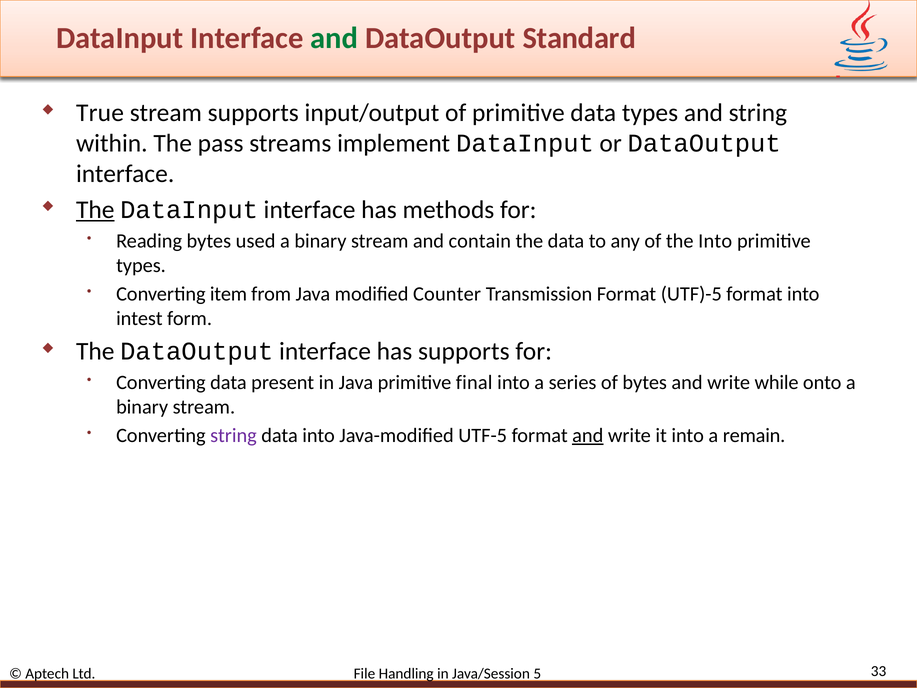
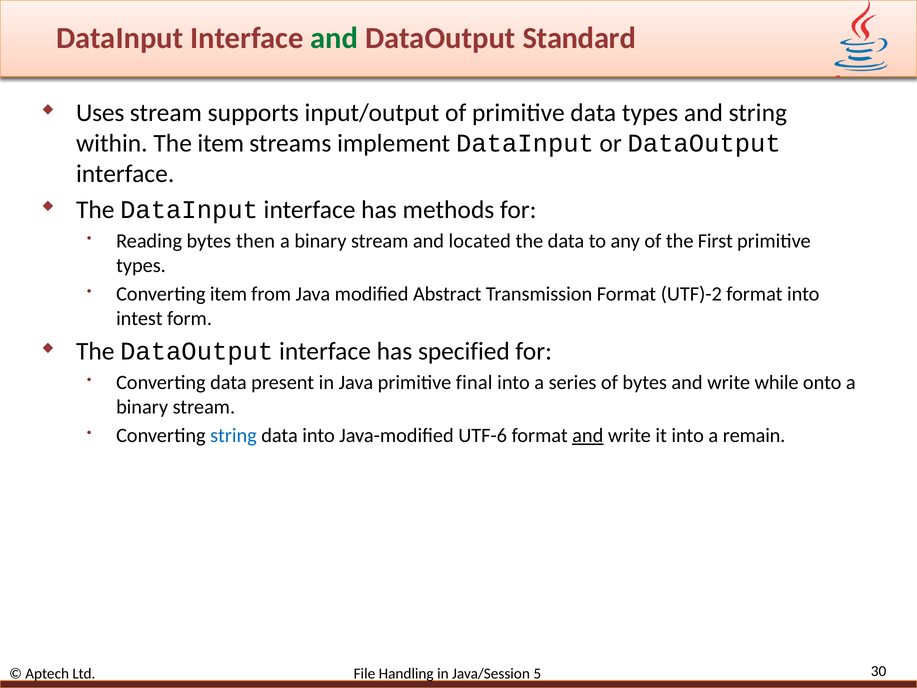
True: True -> Uses (100, 113)
The pass: pass -> item (221, 143)
The underline: present -> none (95, 210)
used: used -> then (256, 241)
contain: contain -> located (480, 241)
the Into: Into -> First (715, 241)
Counter: Counter -> Abstract (447, 294)
UTF)-5: UTF)-5 -> UTF)-2 (691, 294)
has supports: supports -> specified (464, 351)
string colour: purple -> blue (233, 435)
UTF-5: UTF-5 -> UTF-6 (483, 435)
33: 33 -> 30 (879, 671)
